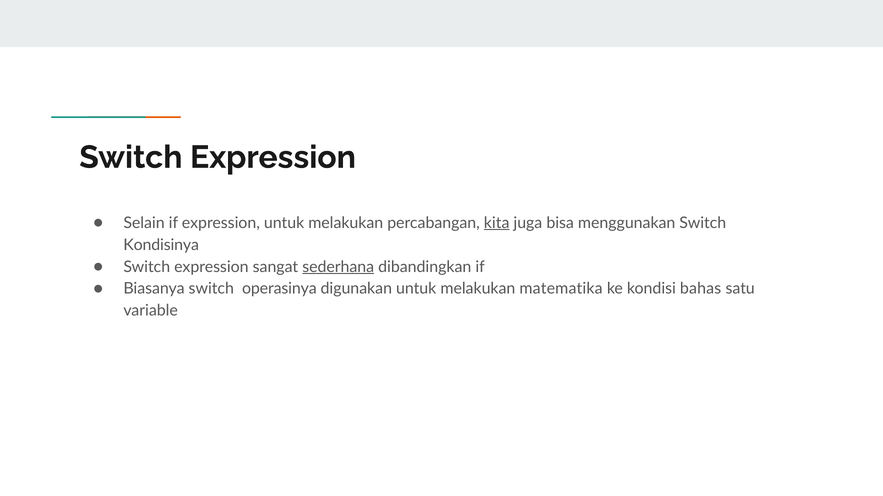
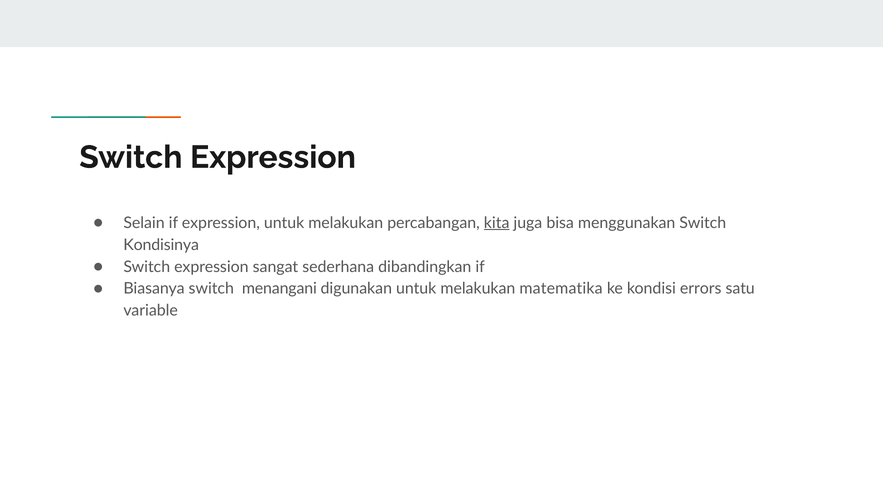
sederhana underline: present -> none (338, 267)
operasinya: operasinya -> menangani (279, 289)
bahas: bahas -> errors (701, 289)
